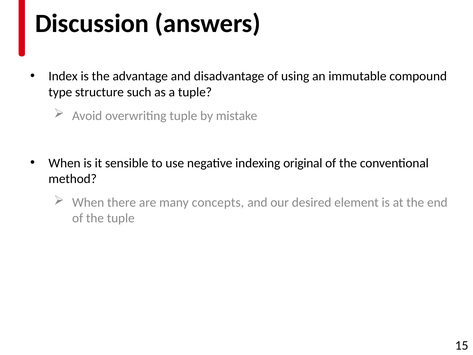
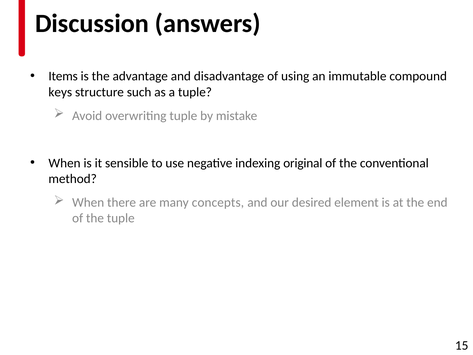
Index: Index -> Items (63, 76)
type: type -> keys (60, 92)
